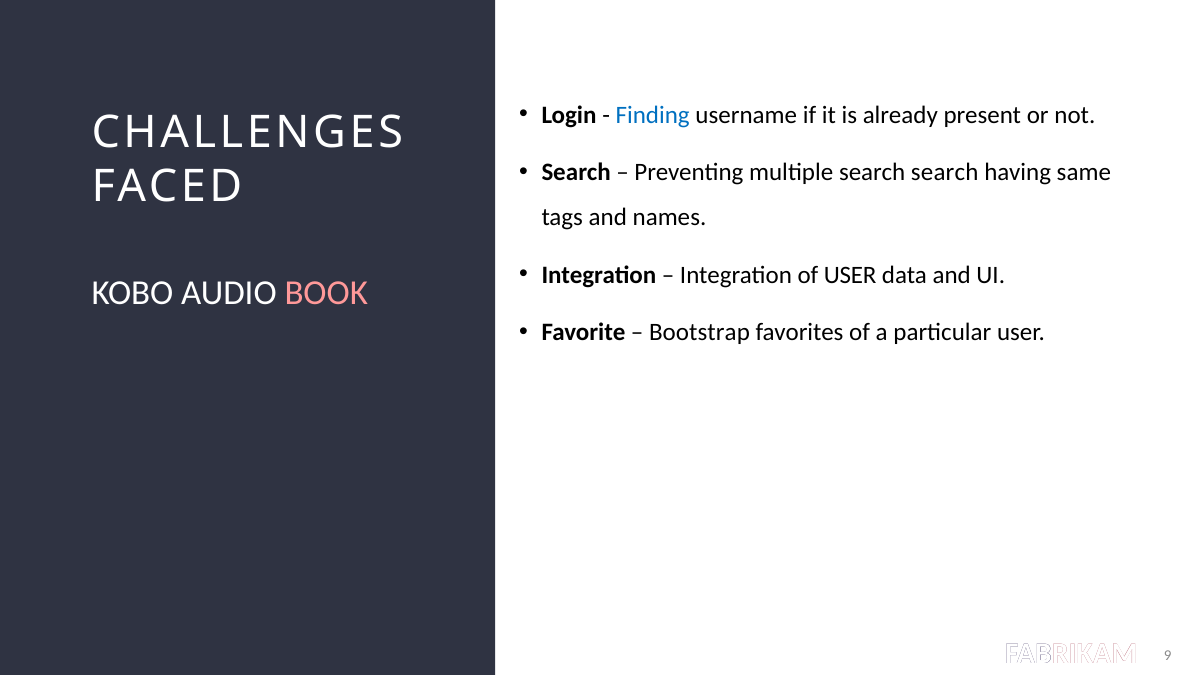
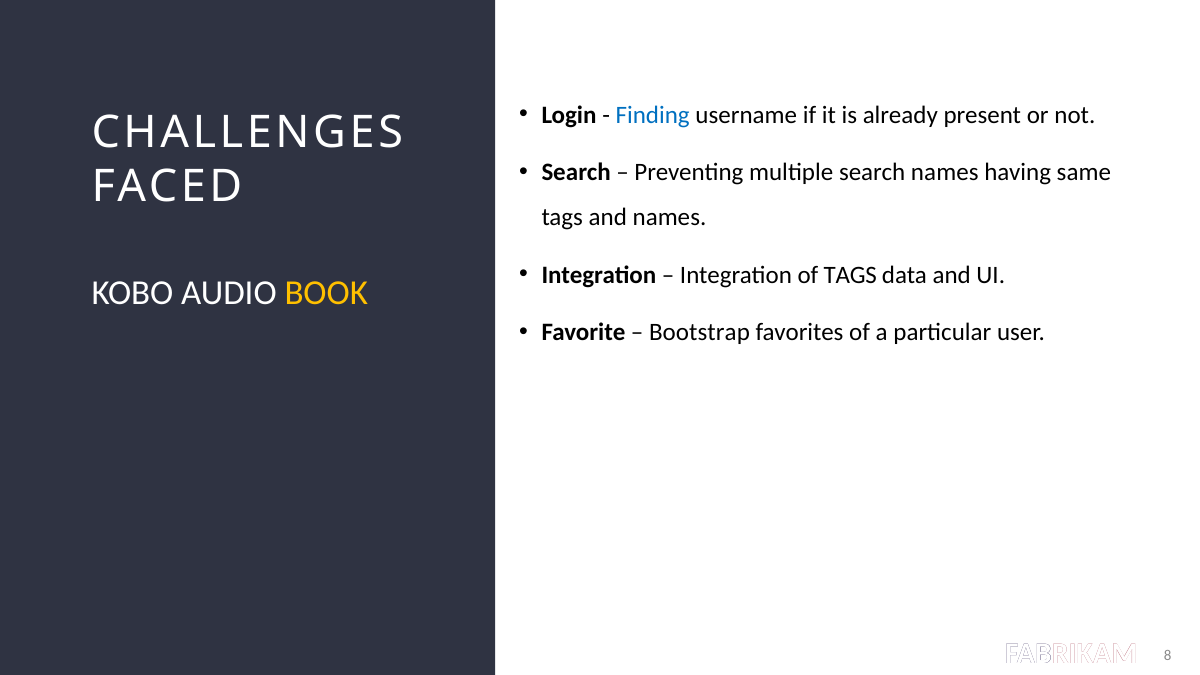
search search: search -> names (945, 173)
of USER: USER -> TAGS (850, 275)
BOOK colour: pink -> yellow (326, 293)
9: 9 -> 8 (1168, 655)
